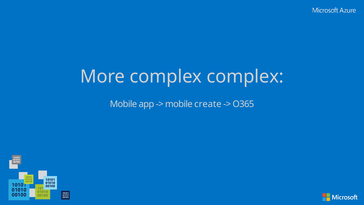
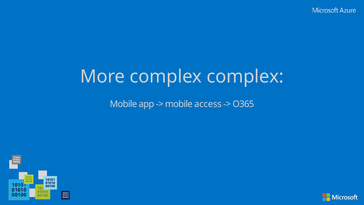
create: create -> access (208, 104)
